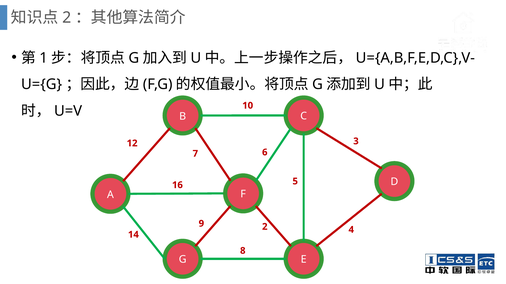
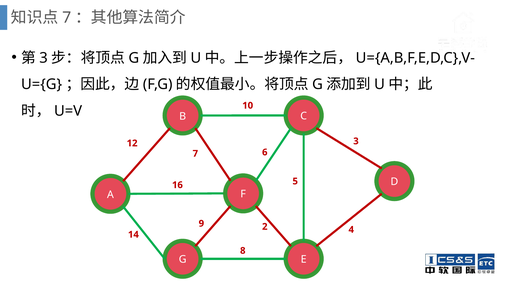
2: 2 -> 7 (67, 18)
1: 1 -> 3 (44, 58)
